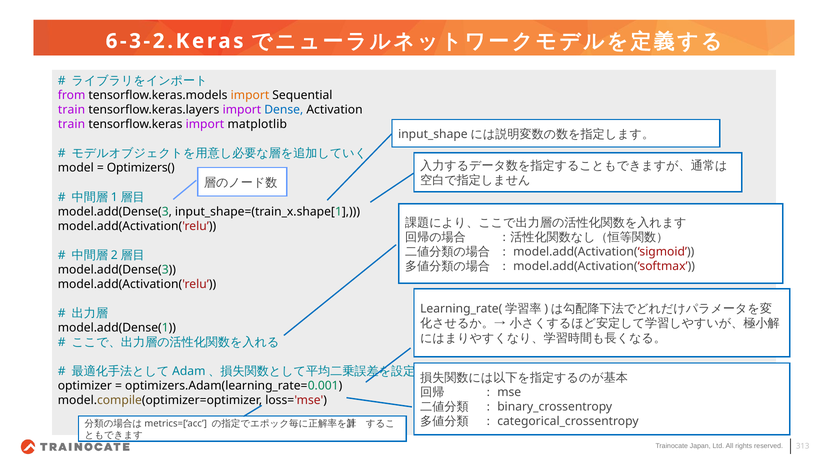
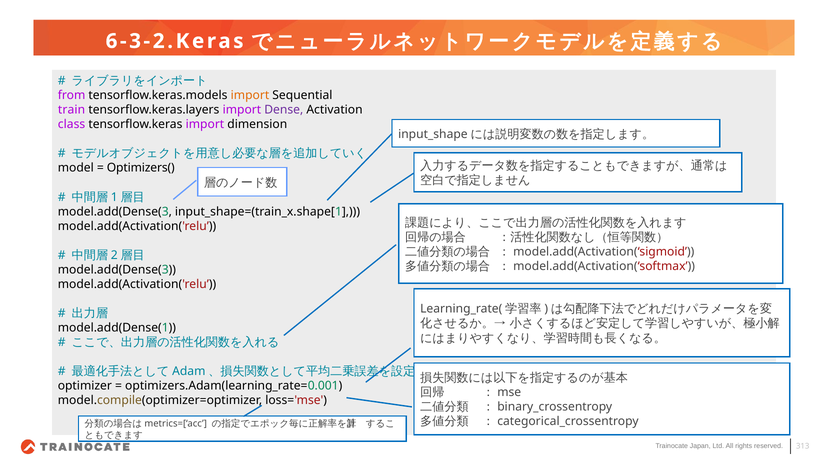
Dense colour: blue -> purple (284, 110)
train: train -> class (72, 124)
matplotlib: matplotlib -> dimension (257, 124)
